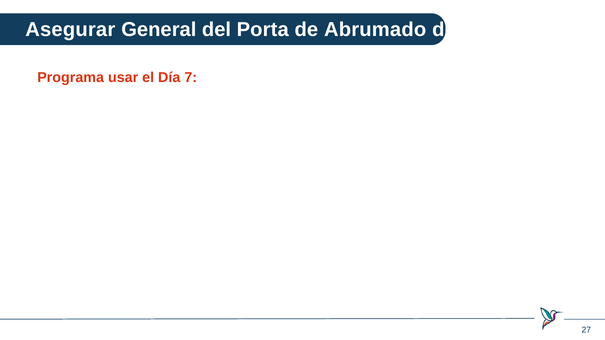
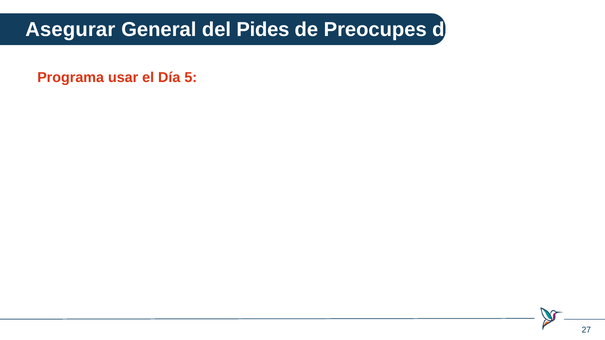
Porta: Porta -> Pides (263, 30)
Abrumado: Abrumado -> Preocupes (375, 30)
7: 7 -> 5 (191, 78)
